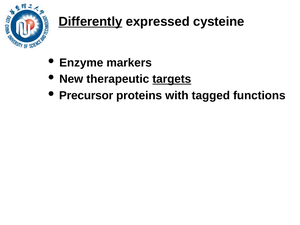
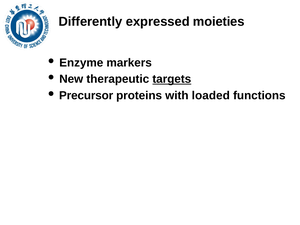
Differently underline: present -> none (90, 22)
cysteine: cysteine -> moieties (219, 22)
tagged: tagged -> loaded (211, 95)
